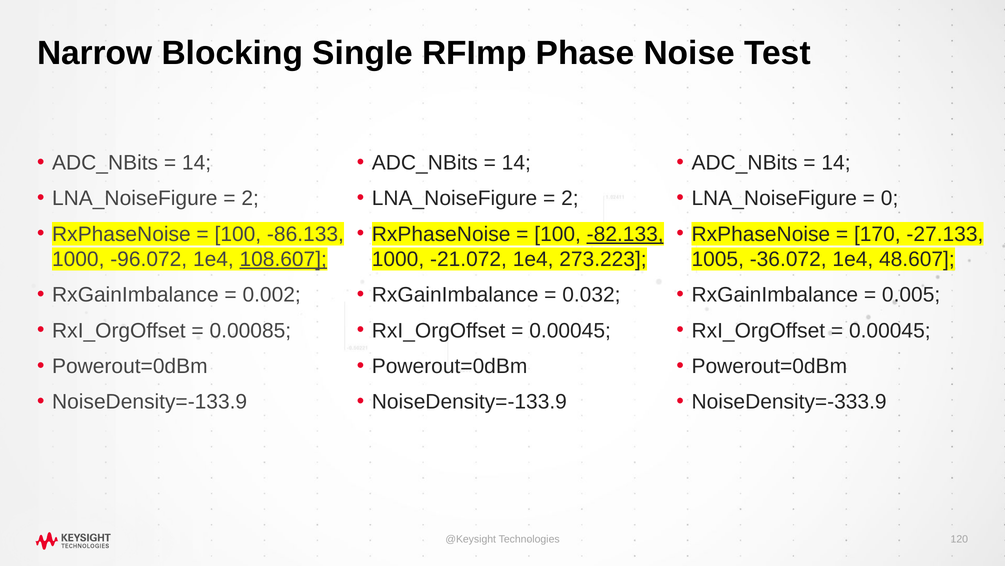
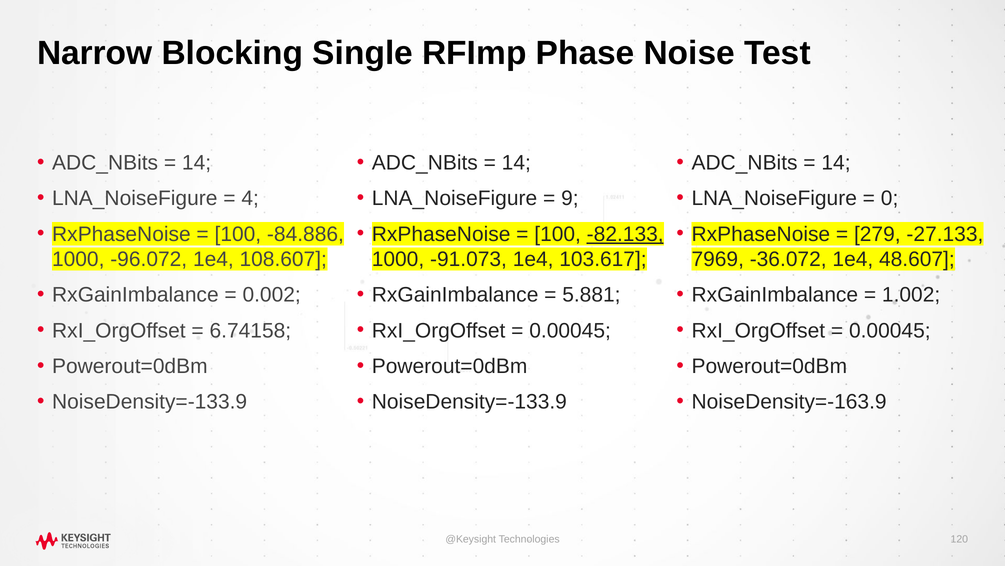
2: 2 -> 4 (250, 198)
2: 2 -> 9 (570, 198)
-86.133: -86.133 -> -84.886 (305, 234)
170: 170 -> 279 (877, 234)
-21.072: -21.072 -> -91.073 (468, 259)
273.223: 273.223 -> 103.617 (603, 259)
1005: 1005 -> 7969 (718, 259)
108.607 underline: present -> none (283, 259)
0.032: 0.032 -> 5.881 (591, 295)
0.005: 0.005 -> 1.002 (911, 295)
0.00085: 0.00085 -> 6.74158 (250, 330)
NoiseDensity=-333.9: NoiseDensity=-333.9 -> NoiseDensity=-163.9 (789, 401)
